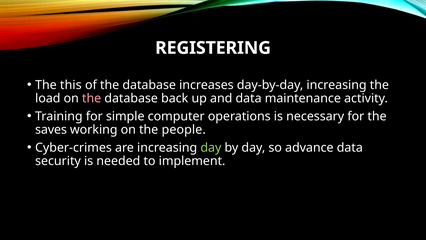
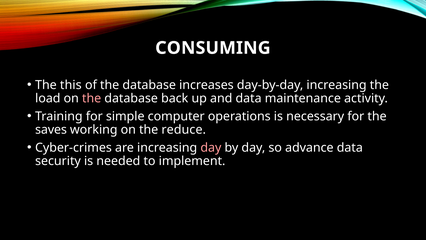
REGISTERING: REGISTERING -> CONSUMING (213, 48)
people: people -> reduce (184, 130)
day colour: light green -> pink (211, 147)
